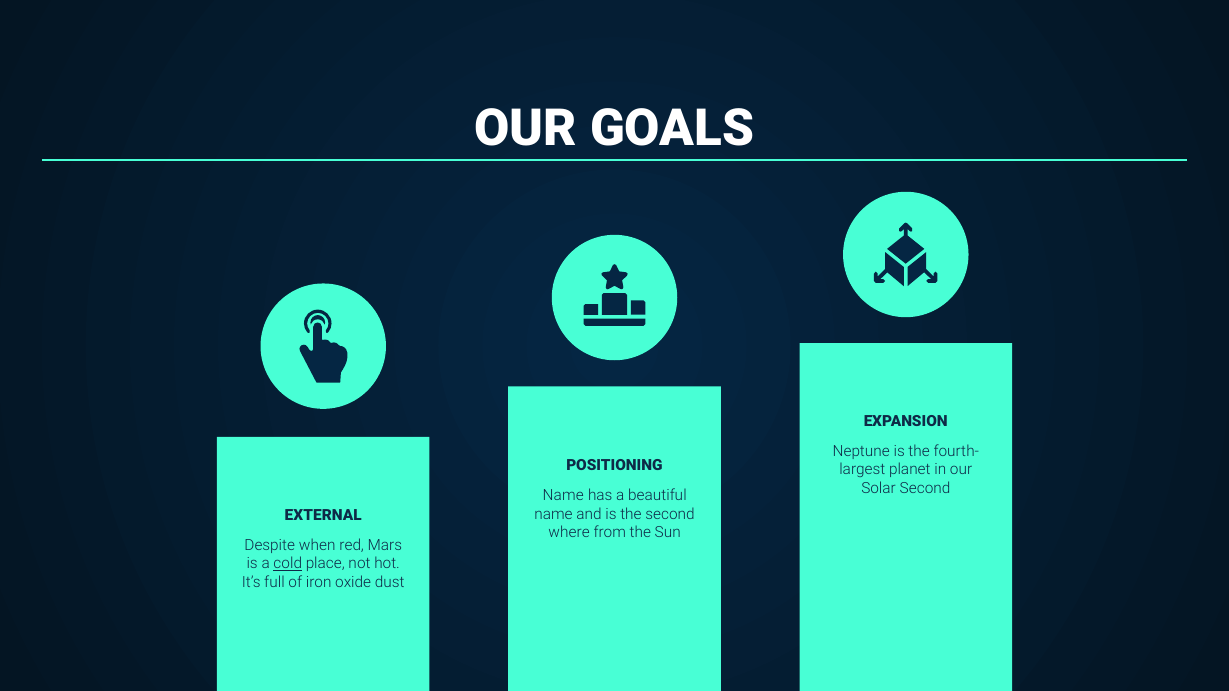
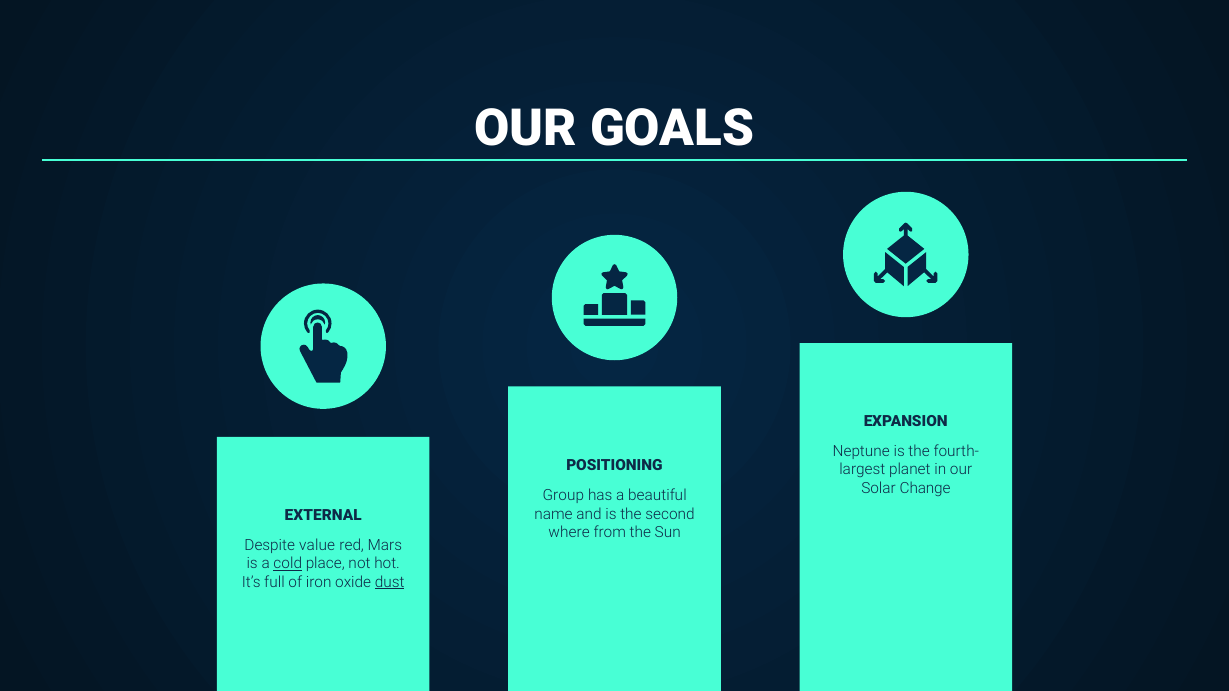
Solar Second: Second -> Change (925, 489)
Name: Name -> Group (563, 496)
when: when -> value (317, 546)
dust underline: none -> present (390, 583)
